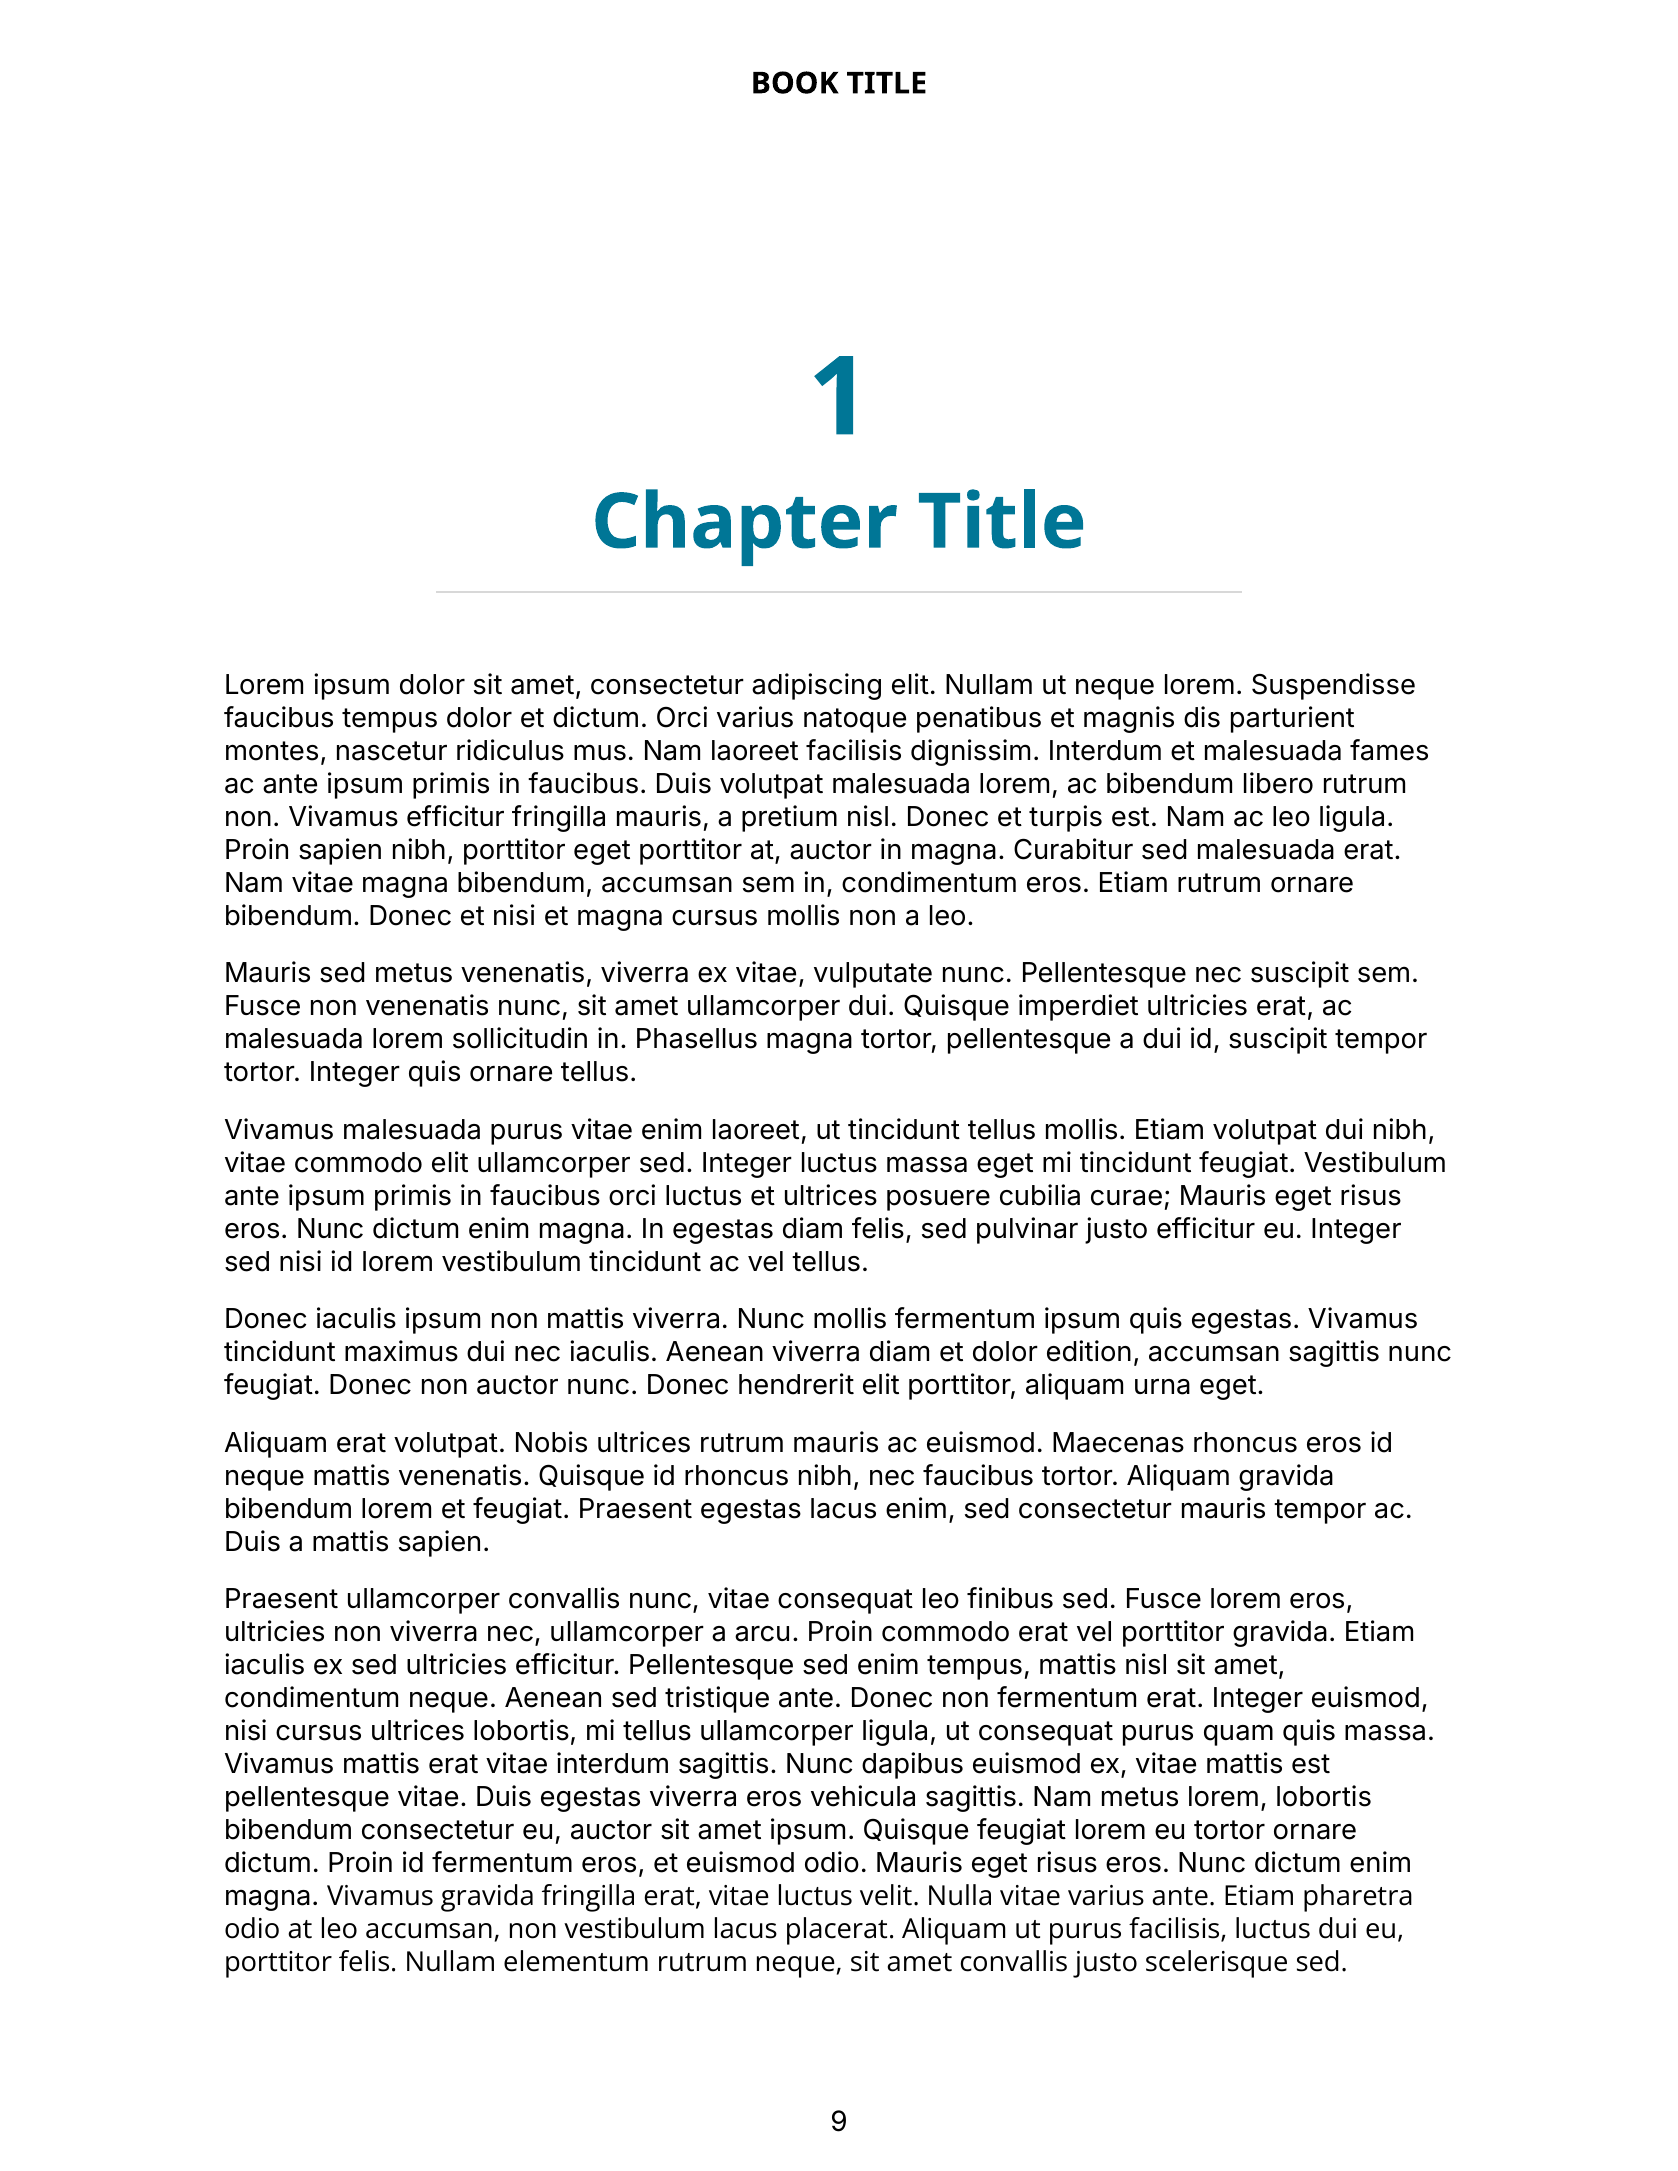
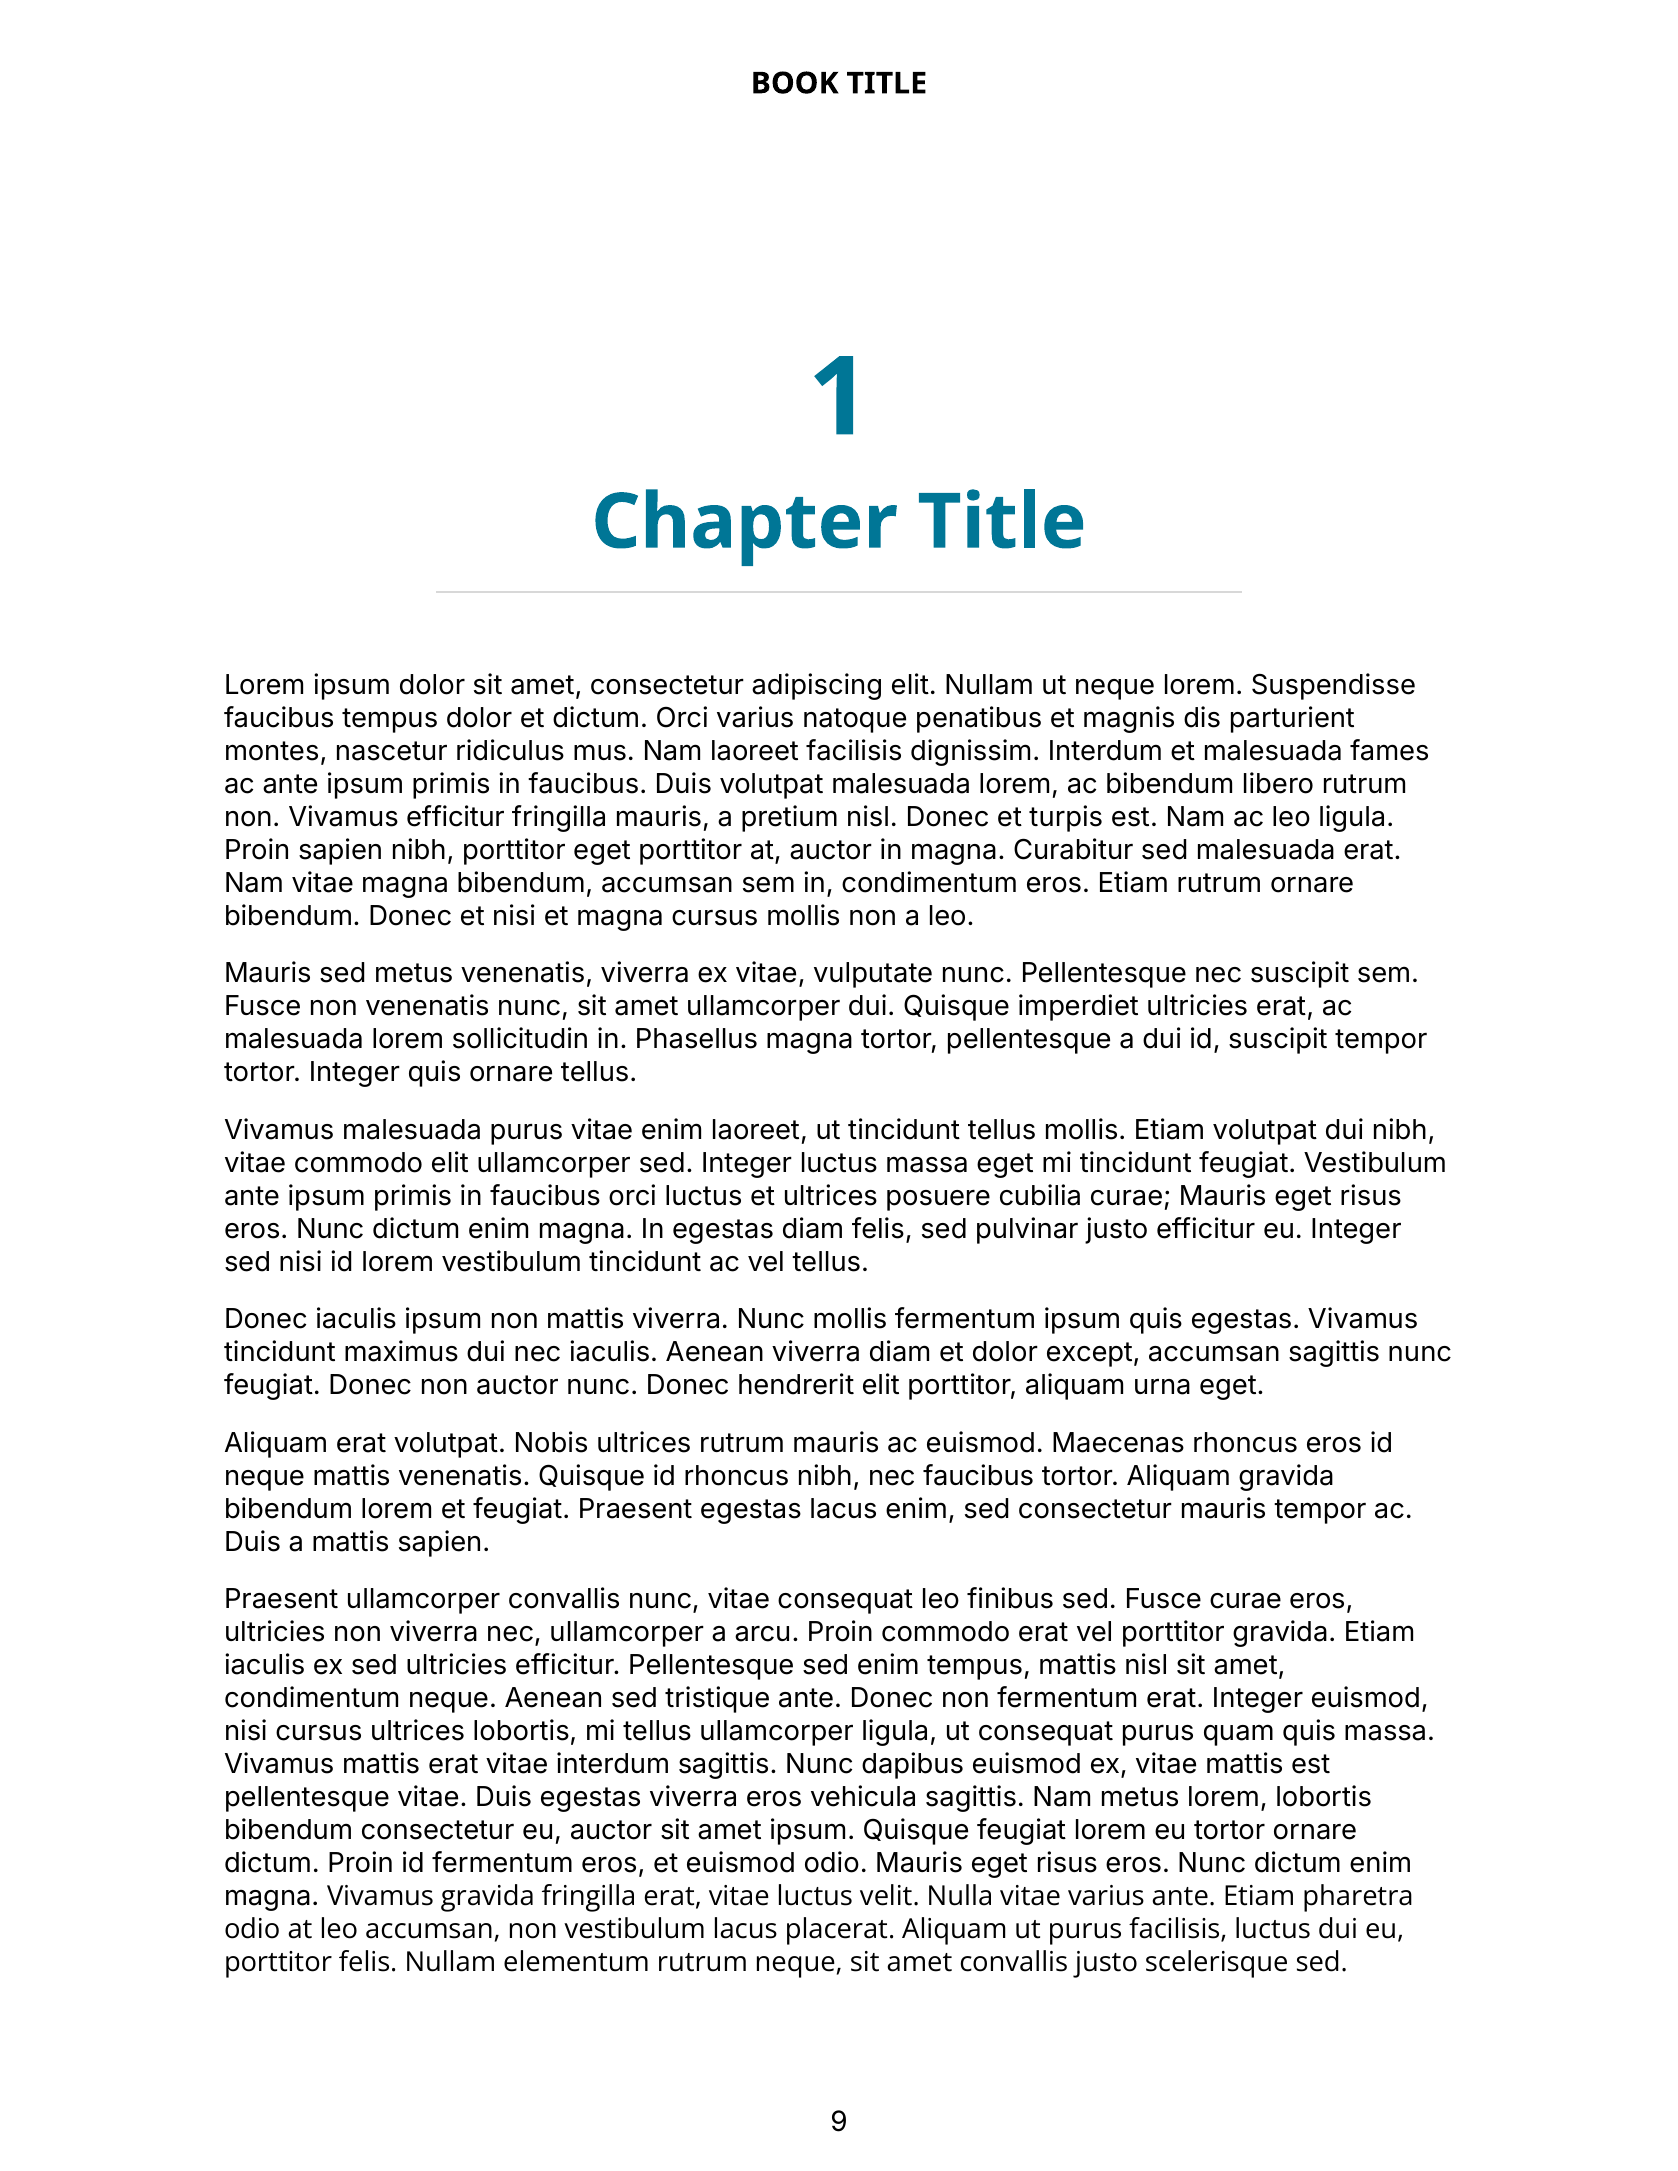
edition: edition -> except (1093, 1353)
Fusce lorem: lorem -> curae (1246, 1600)
